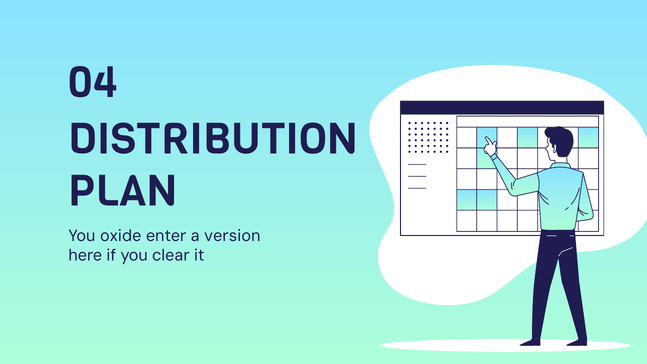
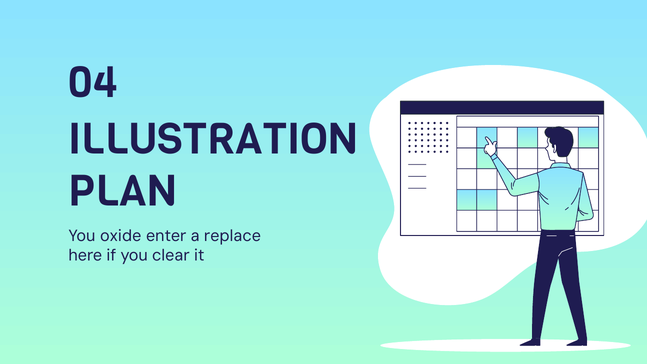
DISTRIBUTION: DISTRIBUTION -> ILLUSTRATION (213, 139)
version: version -> replace (232, 236)
